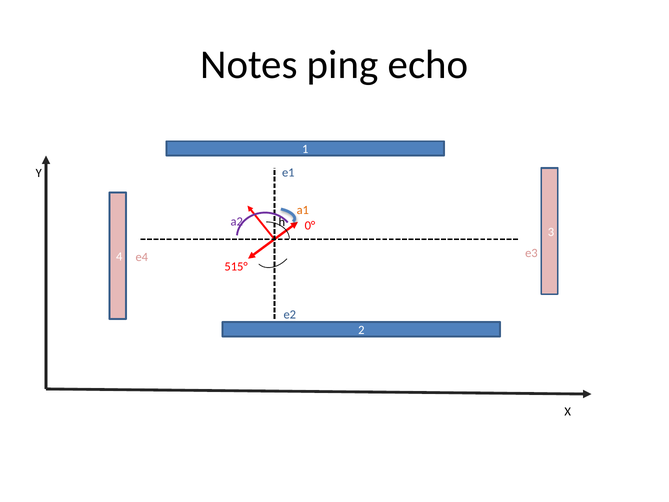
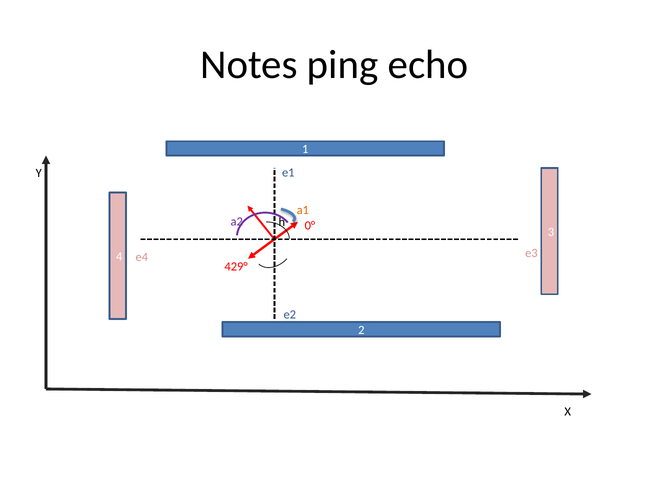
515°: 515° -> 429° (236, 266)
